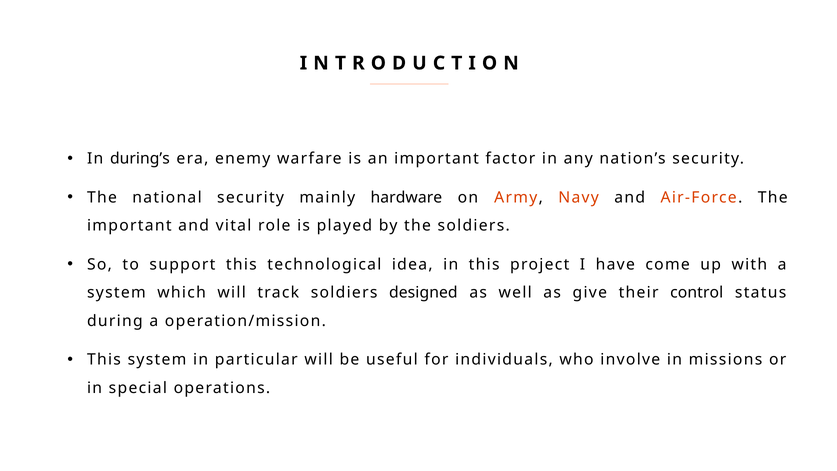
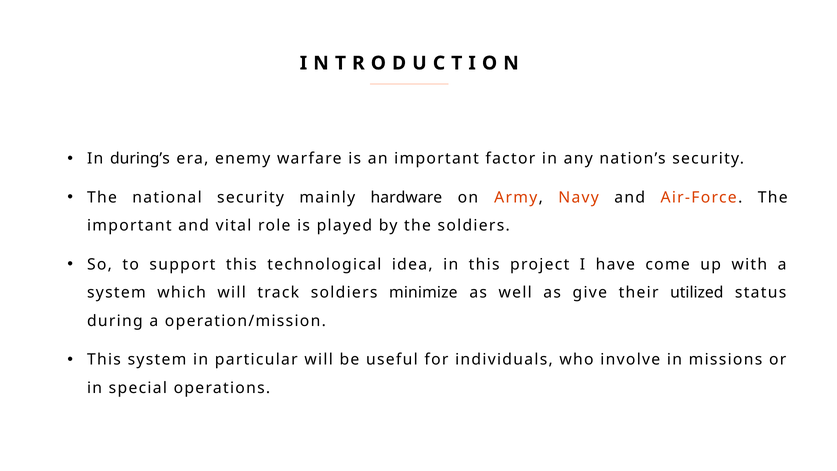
designed: designed -> minimize (423, 293)
control: control -> utilized (697, 293)
